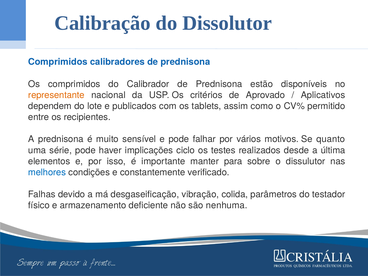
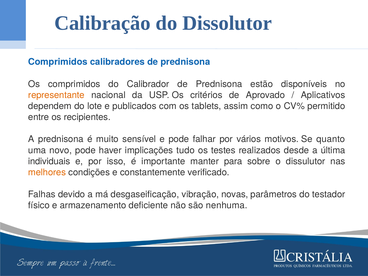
série: série -> novo (61, 150)
ciclo: ciclo -> tudo (186, 150)
elementos: elementos -> individuais (49, 161)
melhores colour: blue -> orange (47, 172)
colida: colida -> novas (235, 194)
